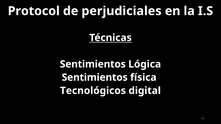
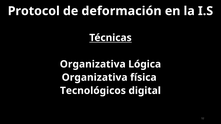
perjudiciales: perjudiciales -> deformación (121, 11)
Sentimientos: Sentimientos -> Organizativa (93, 64)
Sentimientos: Sentimientos -> Organizativa (95, 78)
